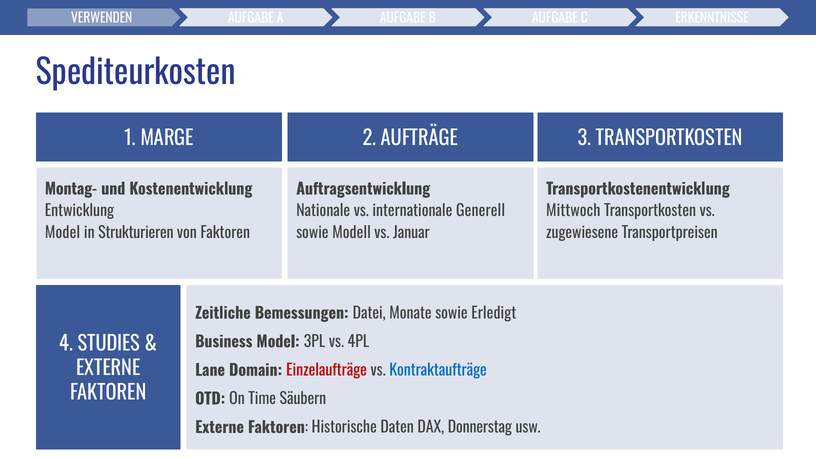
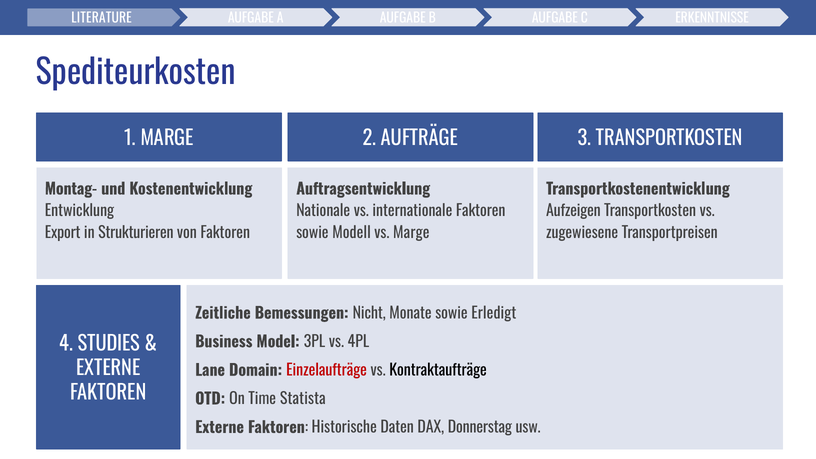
VERWENDEN: VERWENDEN -> LITERATURE (102, 18)
internationale Generell: Generell -> Faktoren (481, 211)
Mittwoch: Mittwoch -> Aufzeigen (573, 211)
Model: Model -> Export (63, 233)
vs Januar: Januar -> Marge (411, 233)
Datei: Datei -> Nicht (369, 314)
Kontraktaufträge colour: blue -> black (438, 371)
Säubern: Säubern -> Statista (303, 399)
